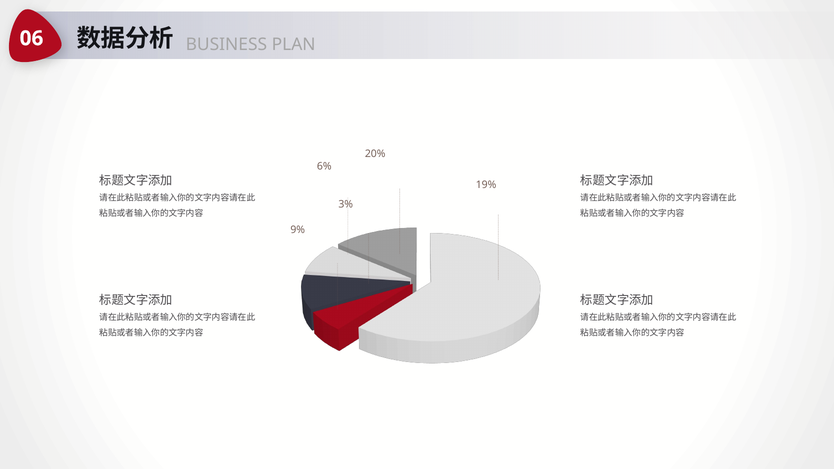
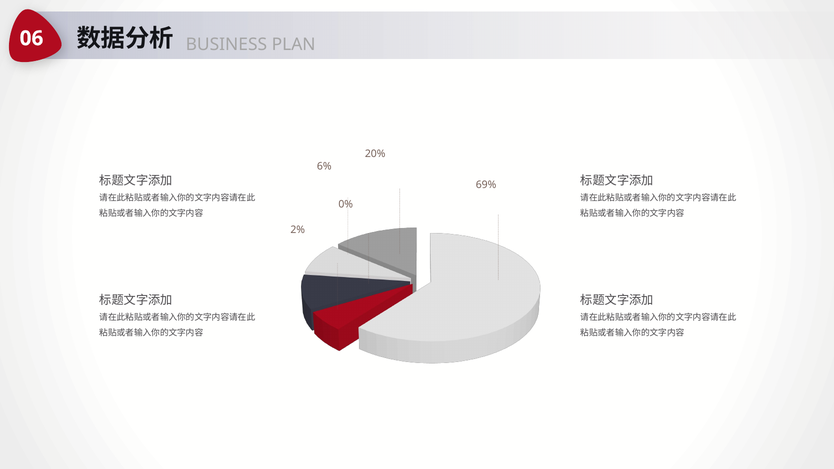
19%: 19% -> 69% (486, 185)
3%: 3% -> 0% (346, 205)
9%: 9% -> 2% (298, 230)
